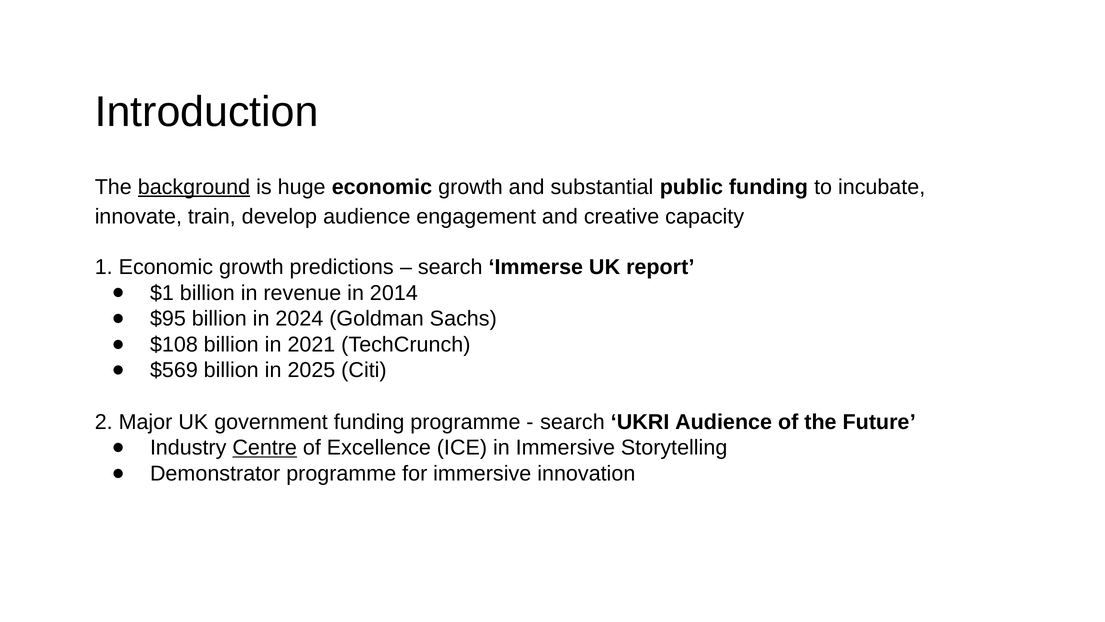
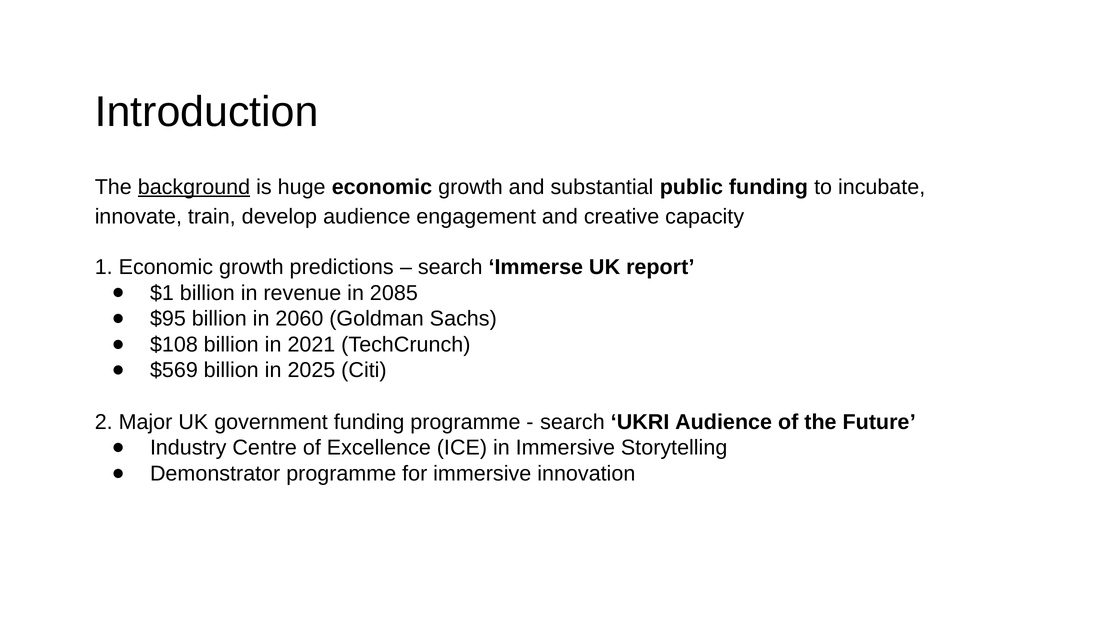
2014: 2014 -> 2085 (394, 293)
2024: 2024 -> 2060 (299, 319)
Centre underline: present -> none (265, 448)
